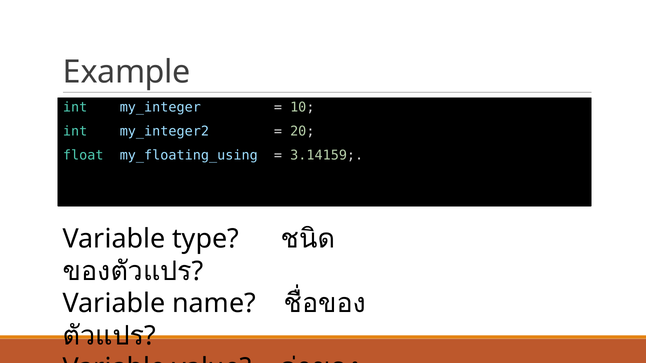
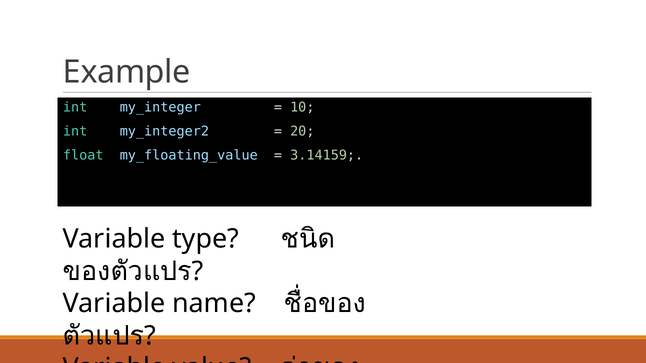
my_floating_using: my_floating_using -> my_floating_value (189, 155)
